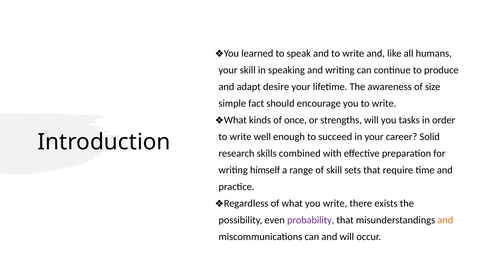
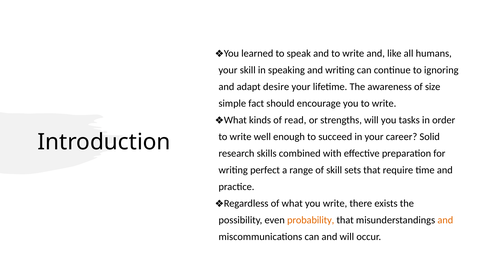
produce: produce -> ignoring (441, 70)
once: once -> read (295, 120)
himself: himself -> perfect (265, 170)
probability colour: purple -> orange (311, 220)
